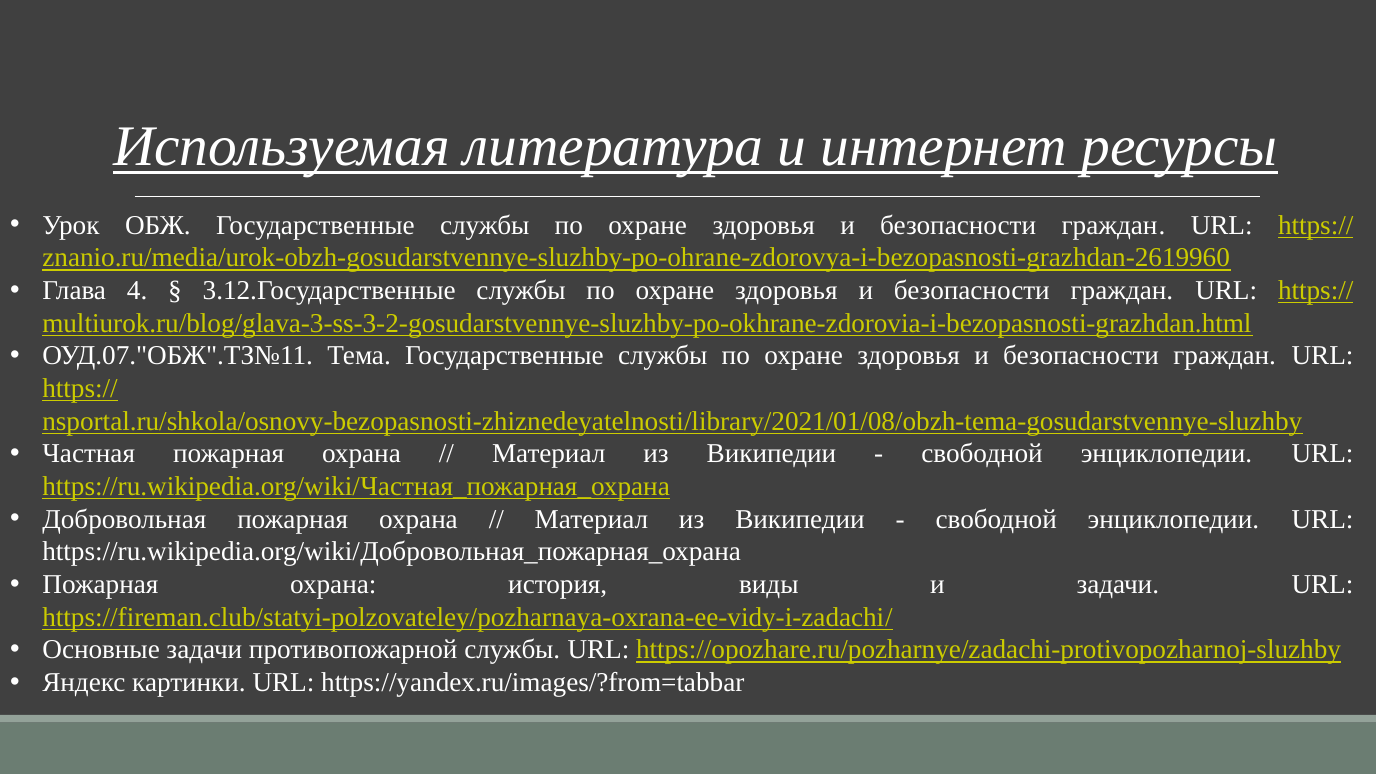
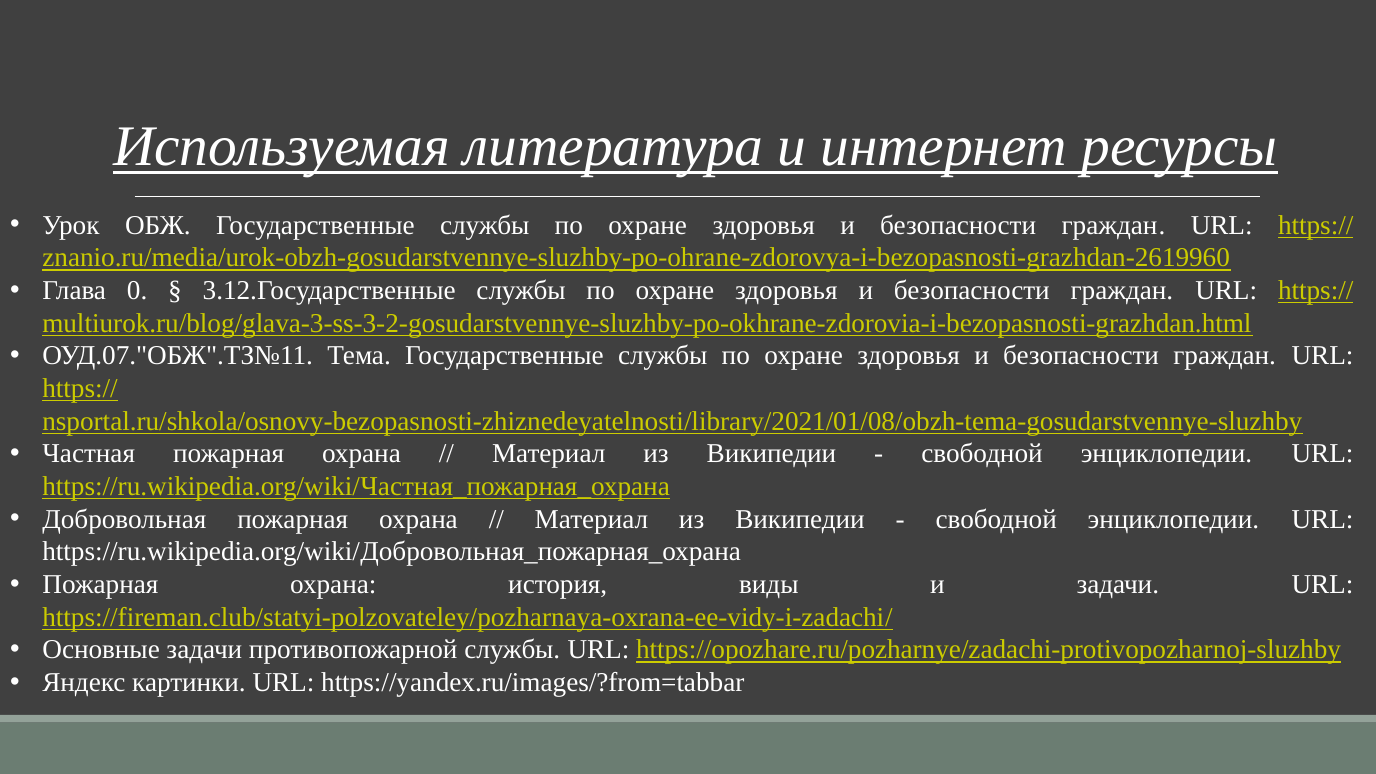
4: 4 -> 0 (137, 291)
